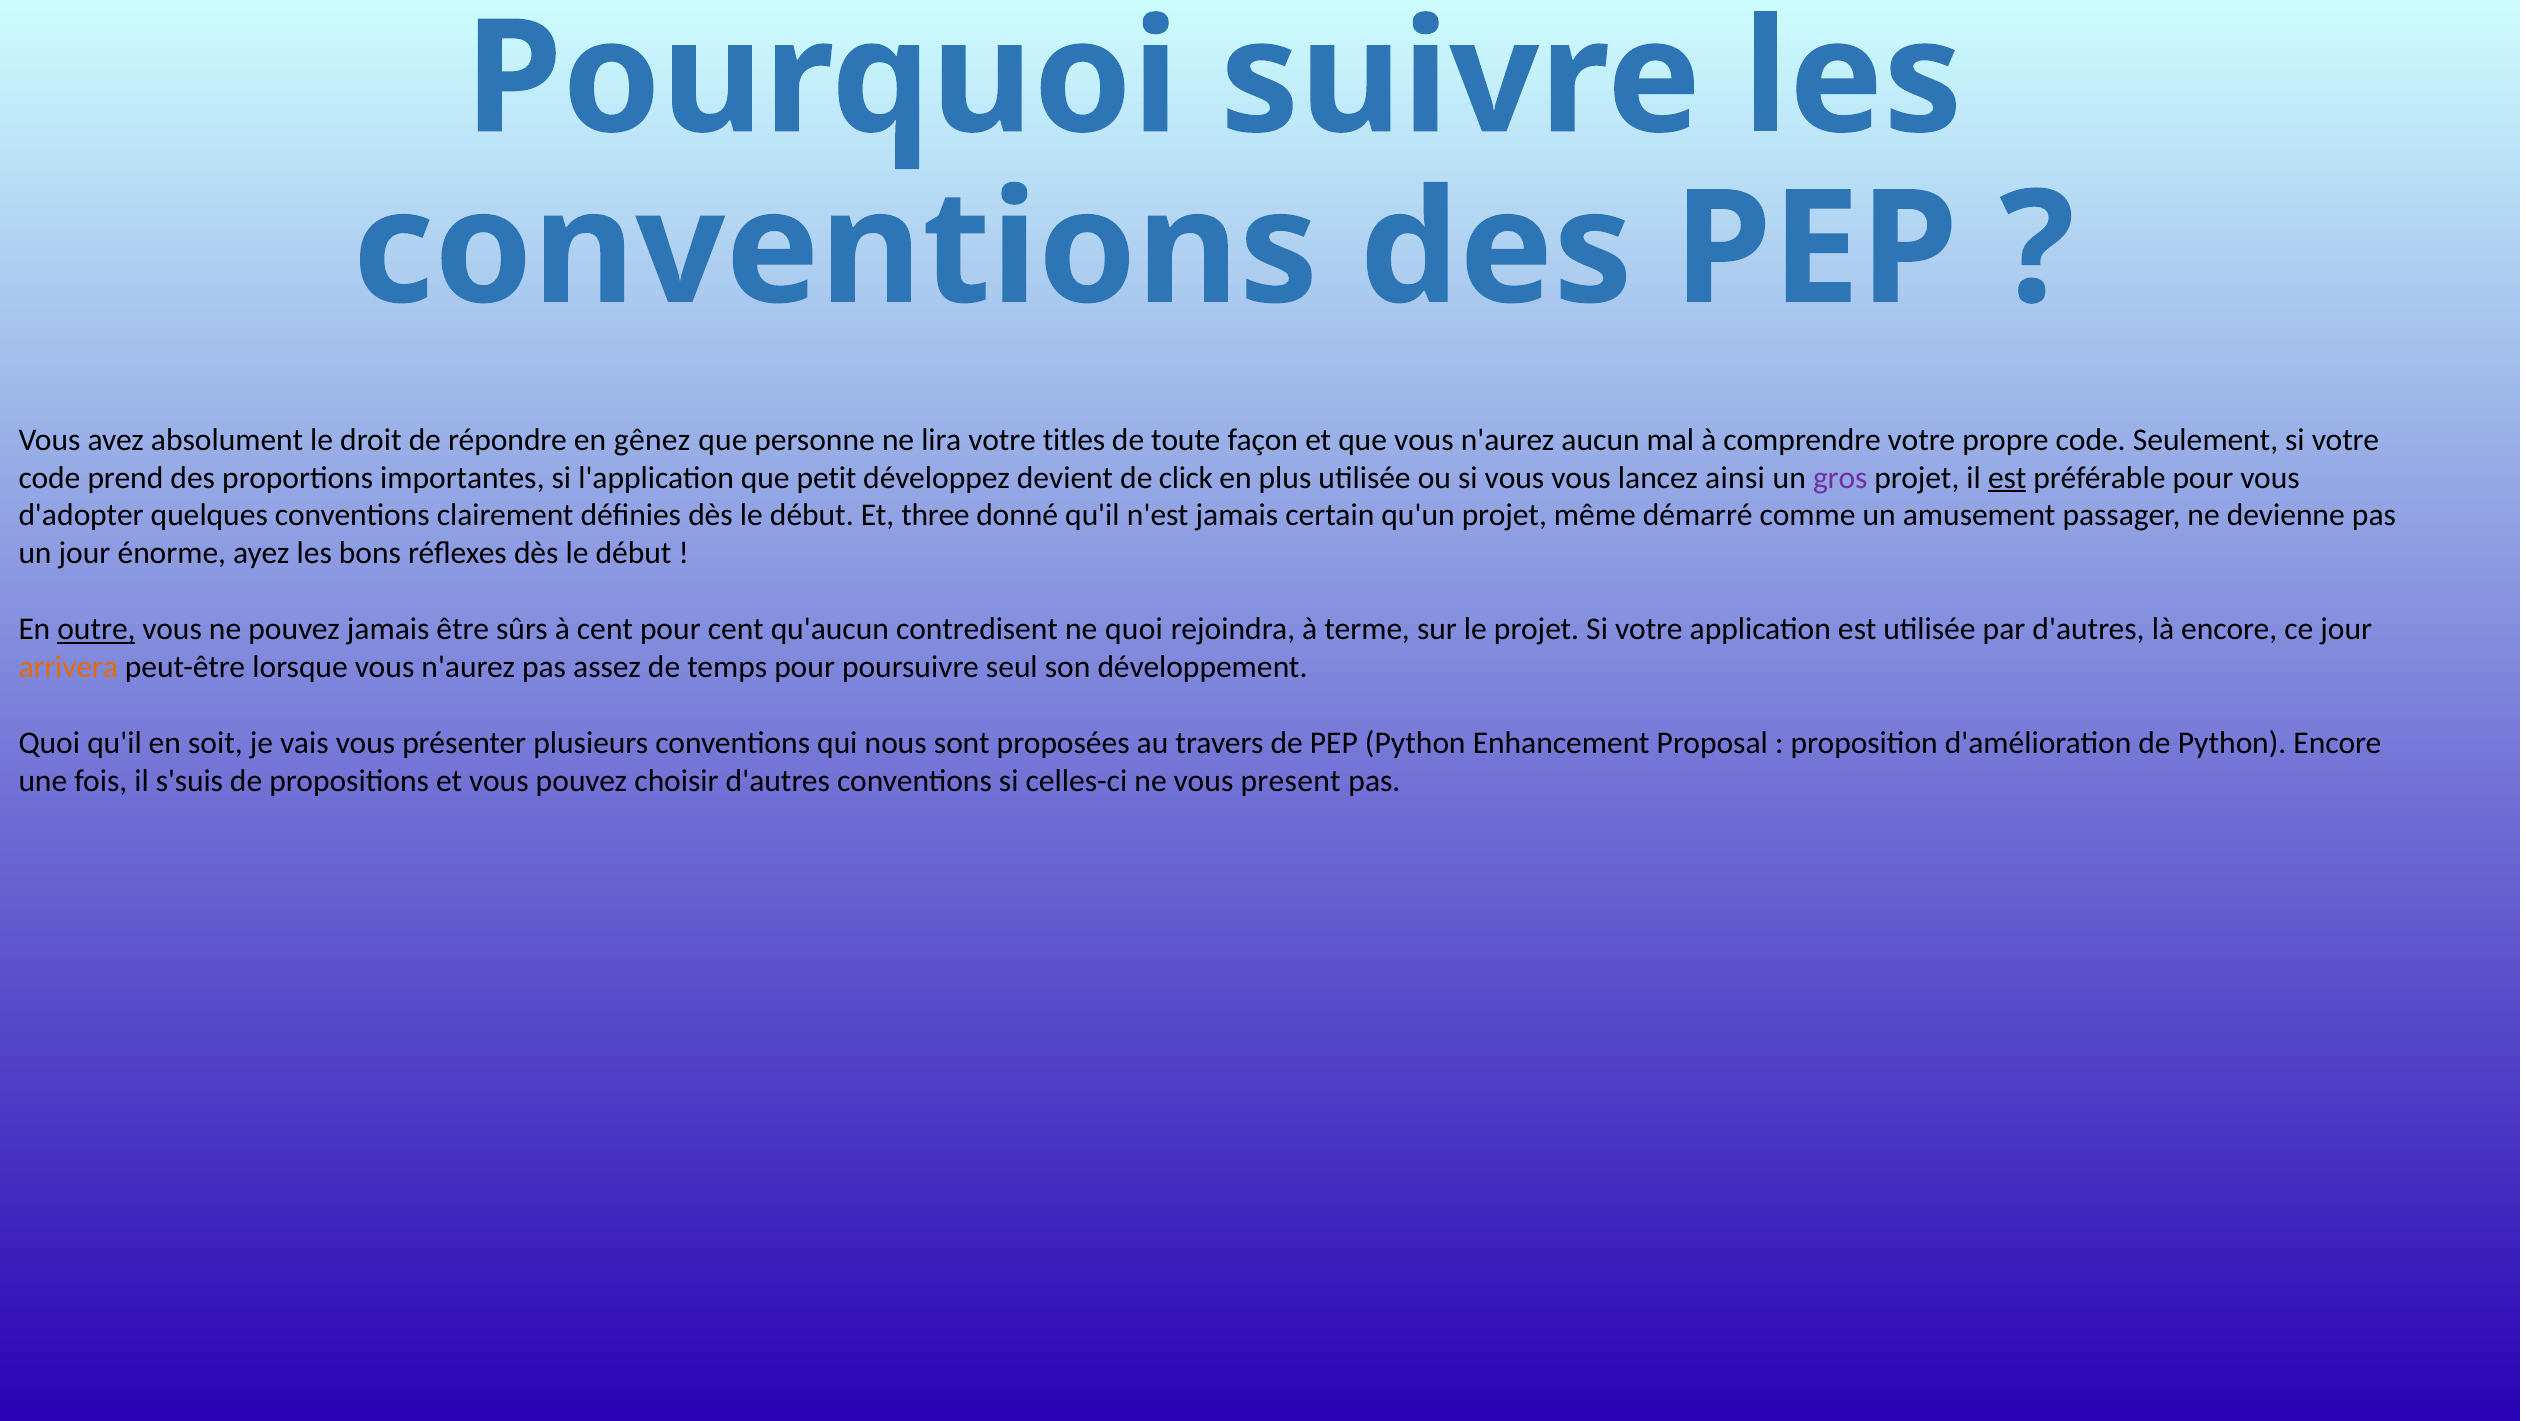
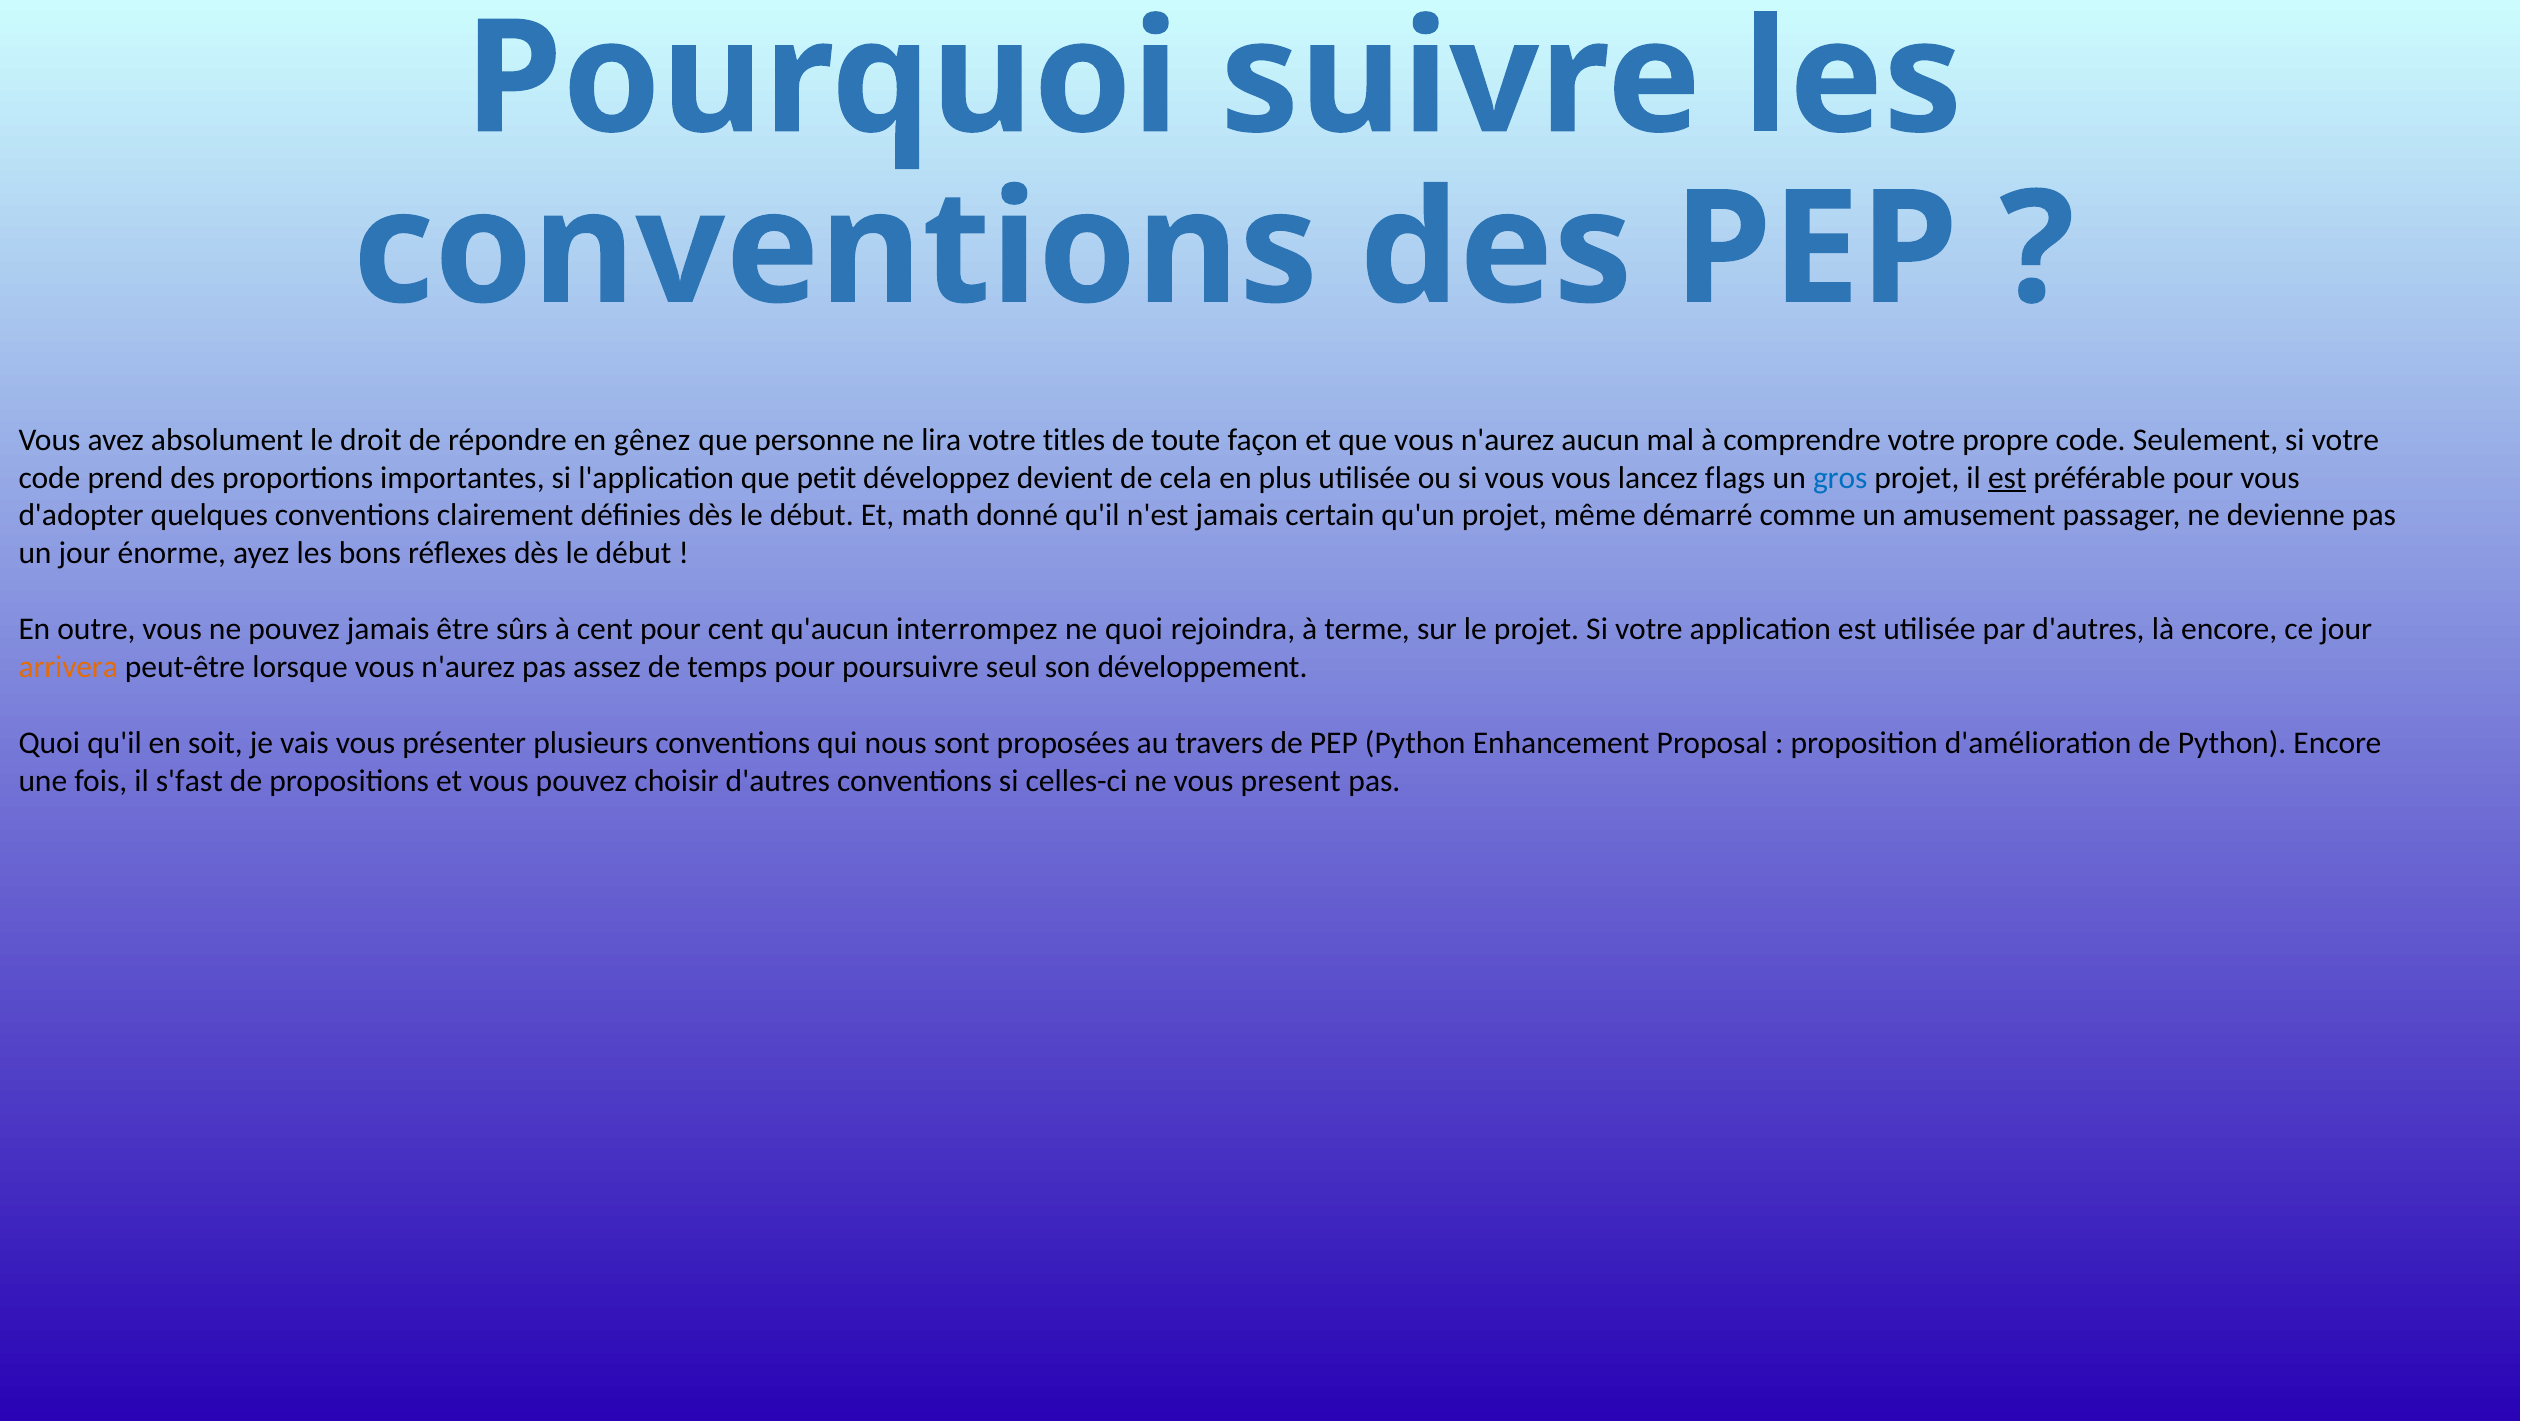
click: click -> cela (1186, 478)
ainsi: ainsi -> flags (1735, 478)
gros colour: purple -> blue (1840, 478)
three: three -> math (935, 515)
outre underline: present -> none (96, 629)
contredisent: contredisent -> interrompez (977, 629)
s'suis: s'suis -> s'fast (189, 781)
